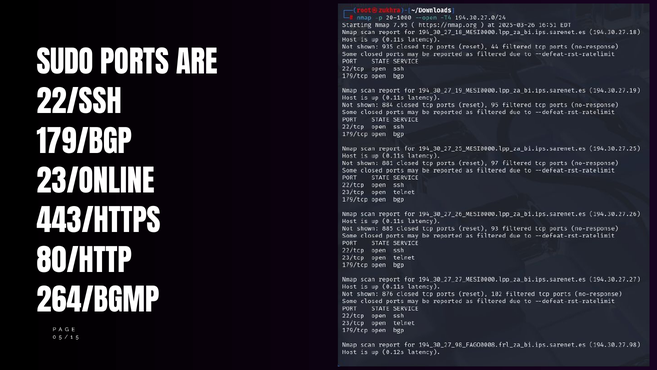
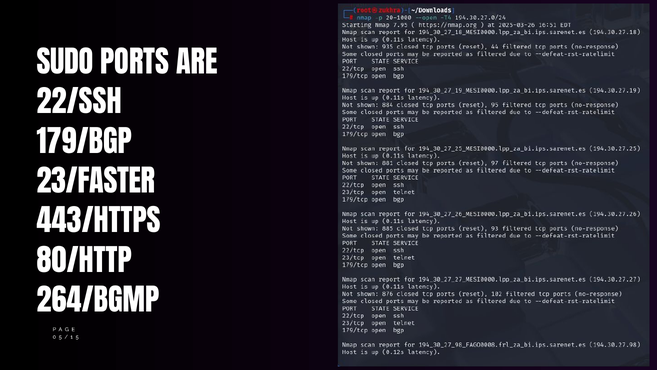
23/ONLINE: 23/ONLINE -> 23/FASTER (96, 183)
